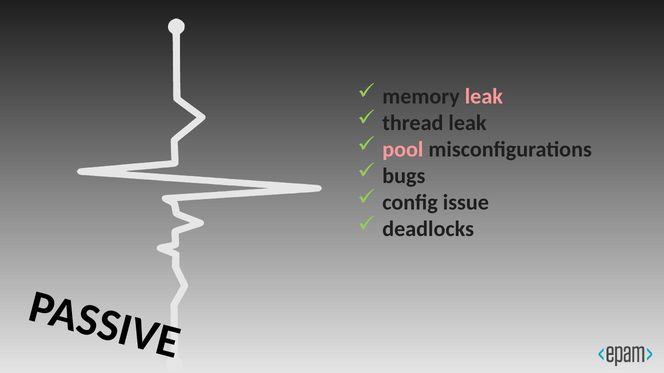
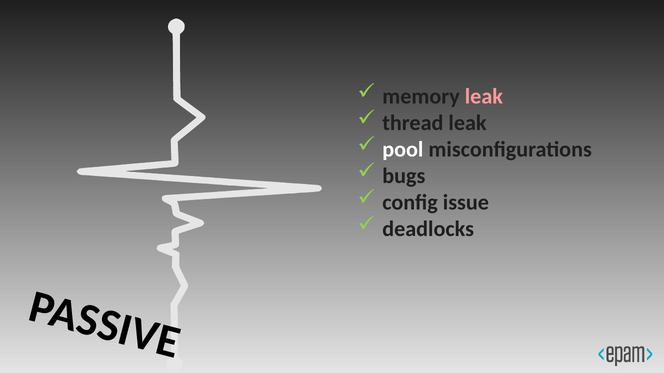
pool colour: pink -> white (403, 150)
